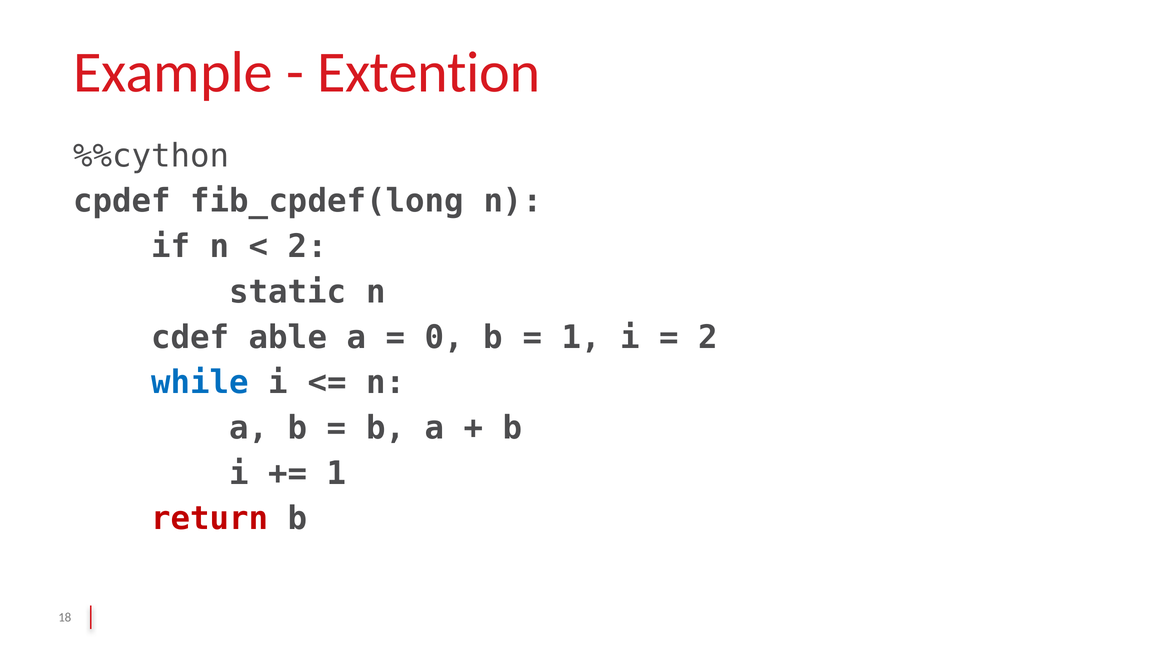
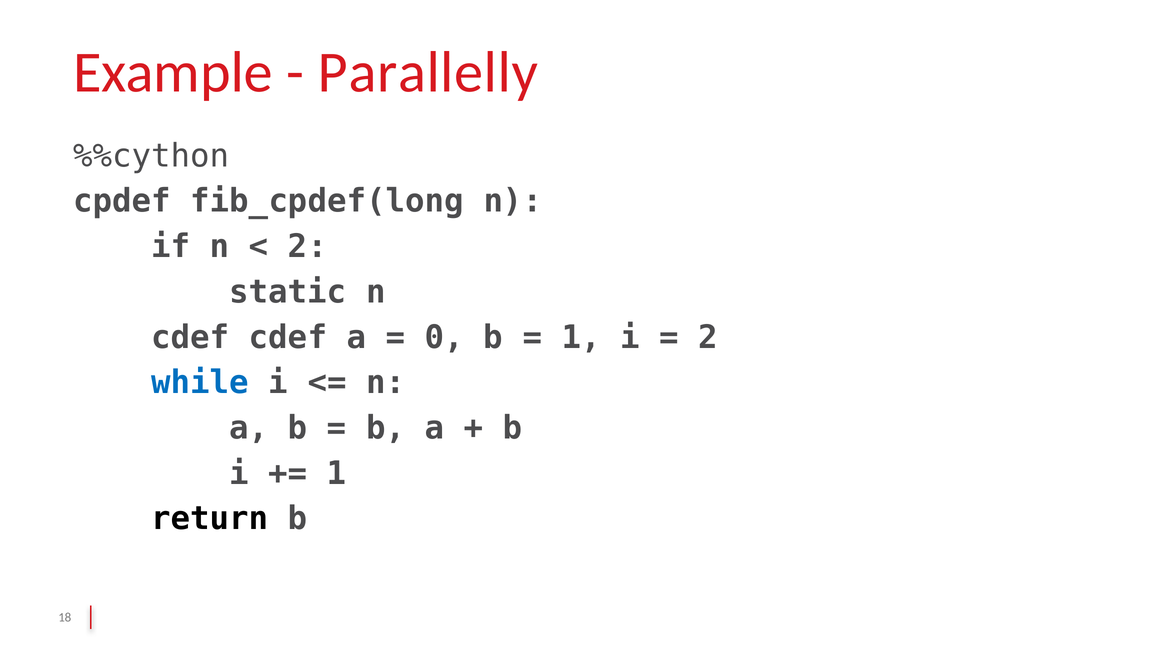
Extention: Extention -> Parallelly (428, 73)
cdef able: able -> cdef (288, 337)
return colour: red -> black (210, 519)
